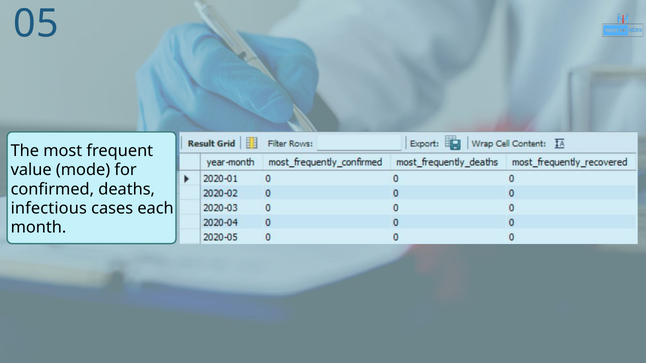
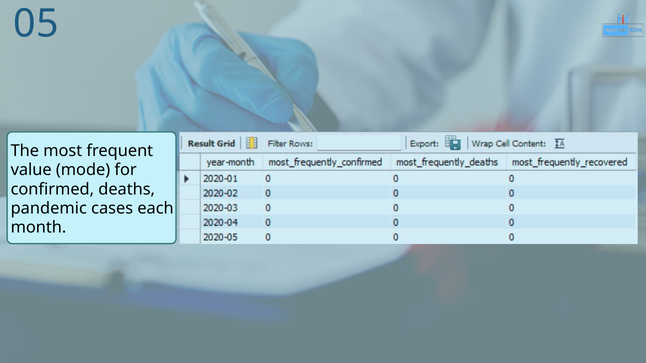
infectious: infectious -> pandemic (49, 208)
